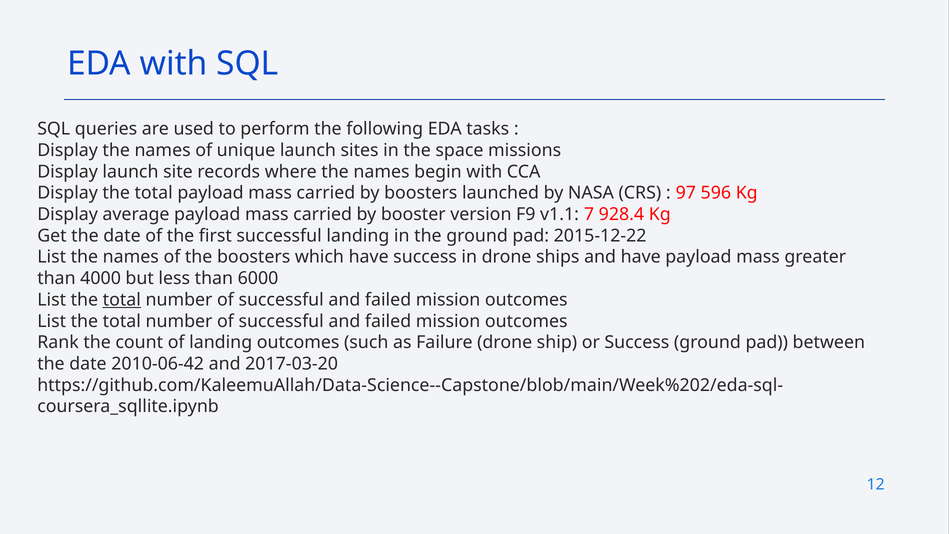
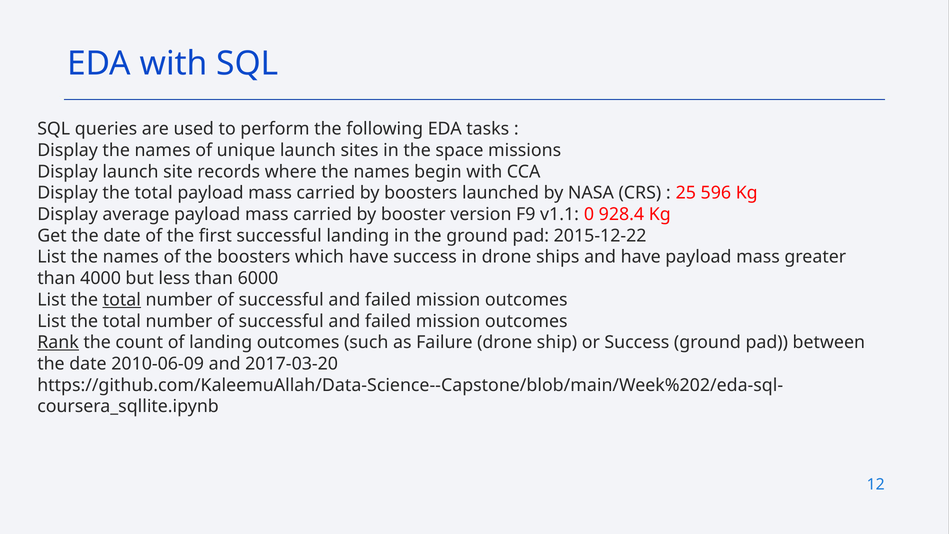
97: 97 -> 25 (686, 193)
7: 7 -> 0 (589, 214)
Rank underline: none -> present (58, 342)
2010-06-42: 2010-06-42 -> 2010-06-09 (158, 364)
